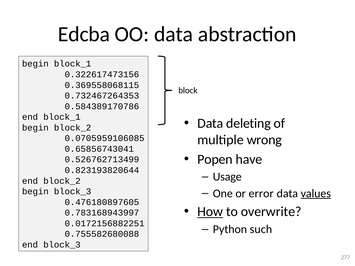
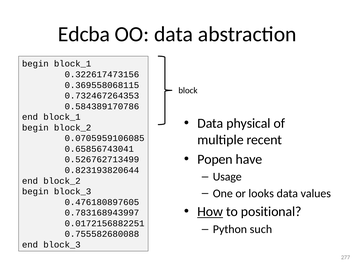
deleting: deleting -> physical (248, 123)
wrong: wrong -> recent (264, 140)
error: error -> looks (261, 194)
values underline: present -> none (316, 194)
overwrite: overwrite -> positional (271, 212)
